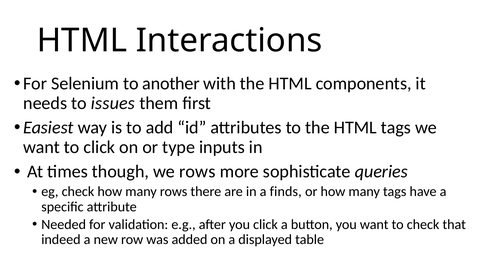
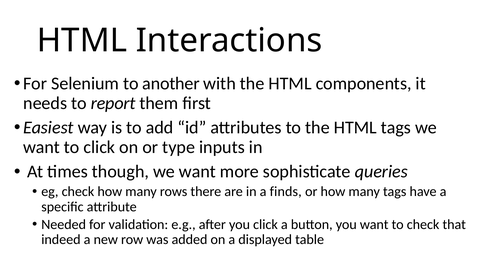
issues: issues -> report (113, 103)
though we rows: rows -> want (197, 172)
